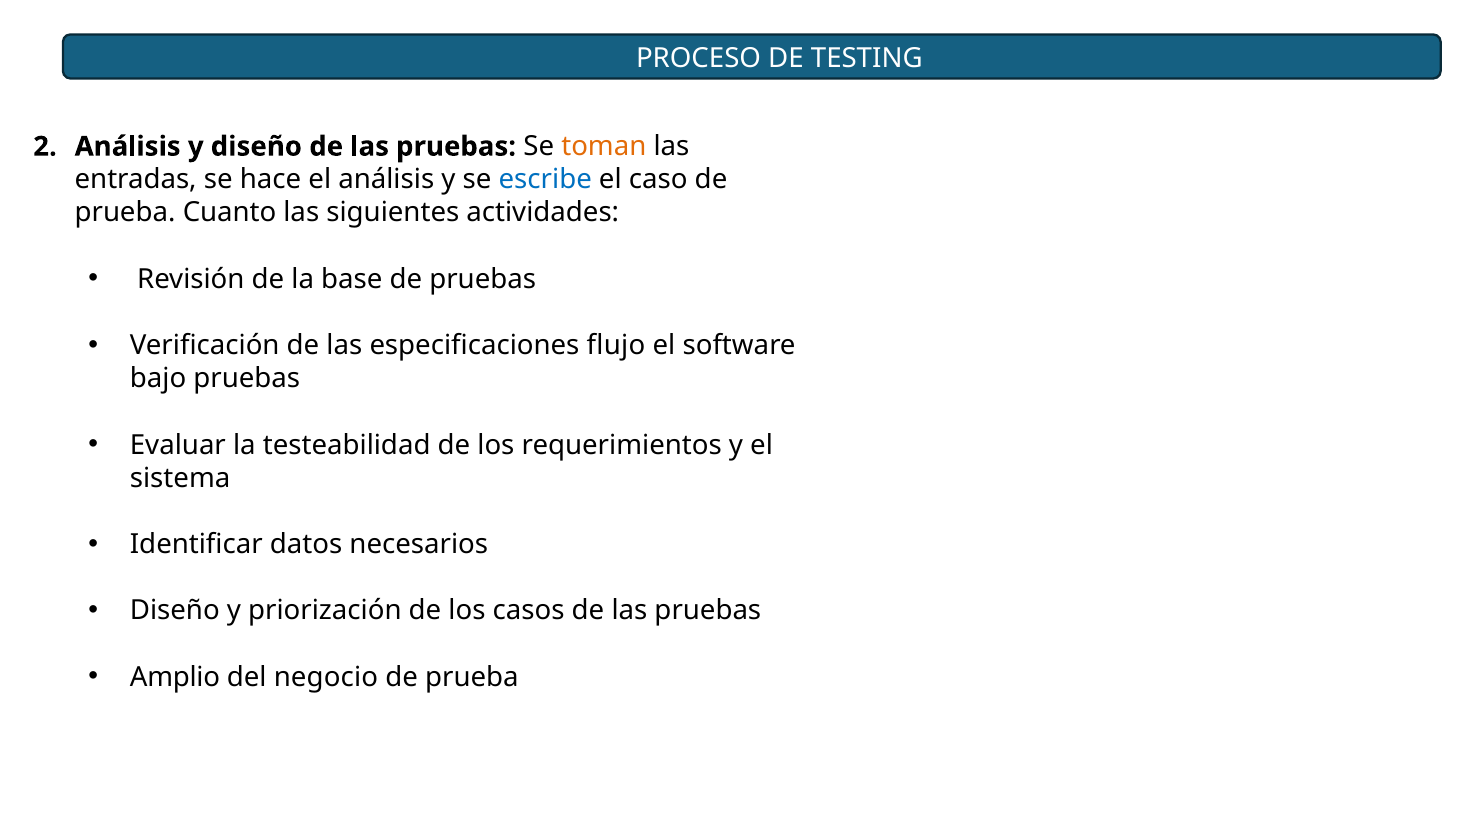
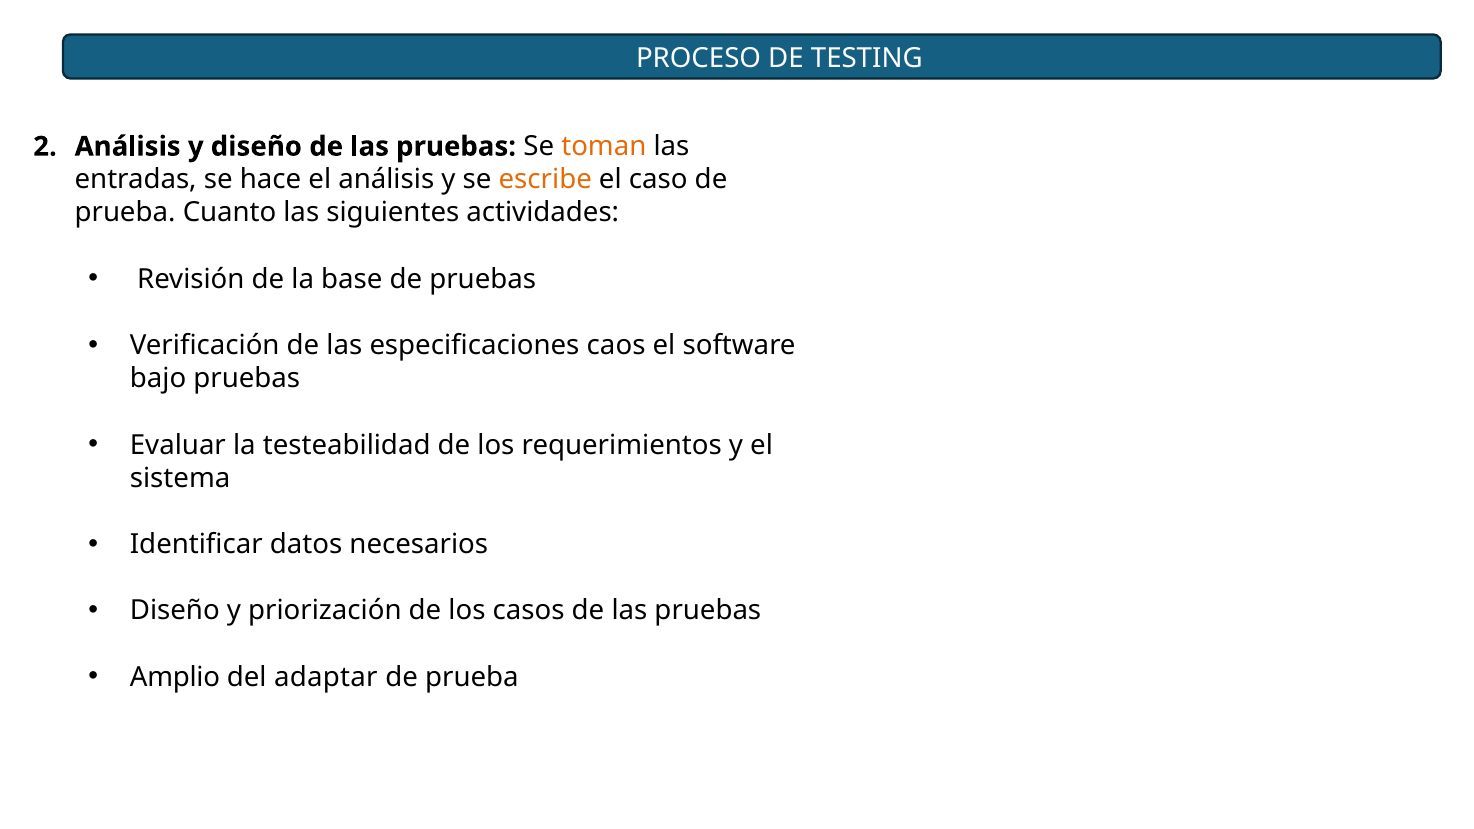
escribe colour: blue -> orange (545, 180)
flujo: flujo -> caos (616, 346)
negocio: negocio -> adaptar (326, 677)
